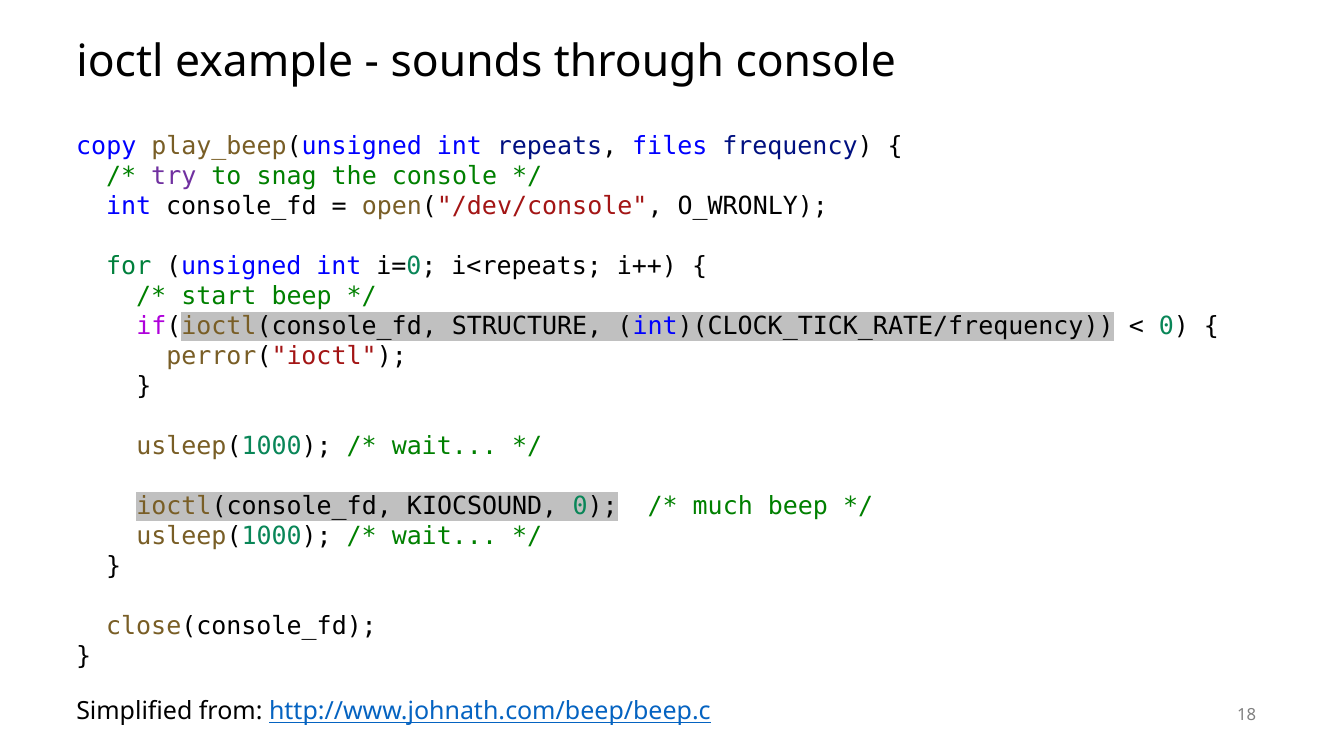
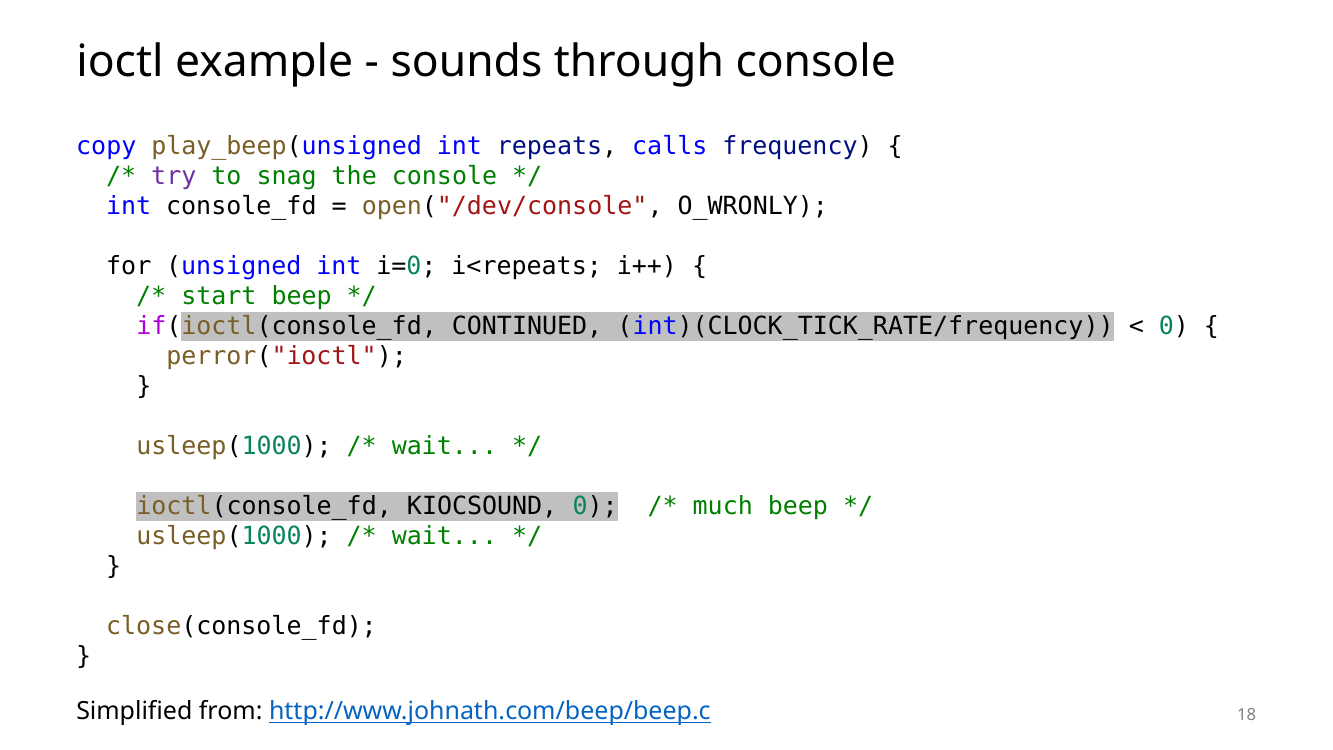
files: files -> calls (670, 147)
for colour: green -> black (129, 267)
STRUCTURE: STRUCTURE -> CONTINUED (527, 327)
